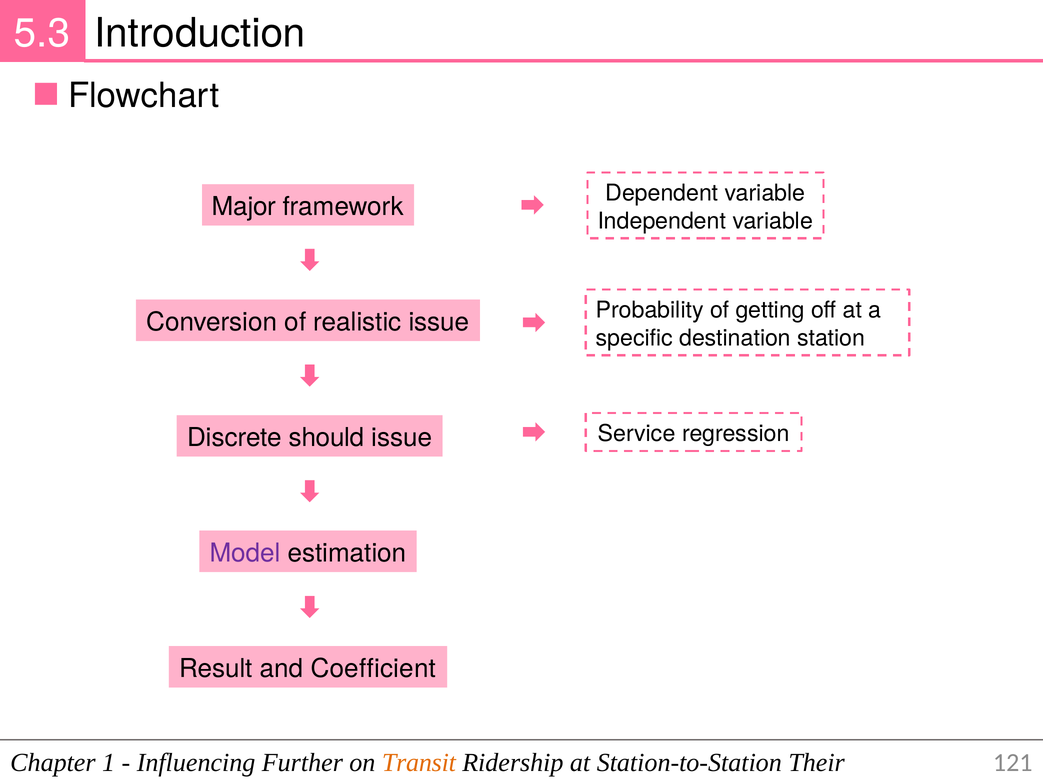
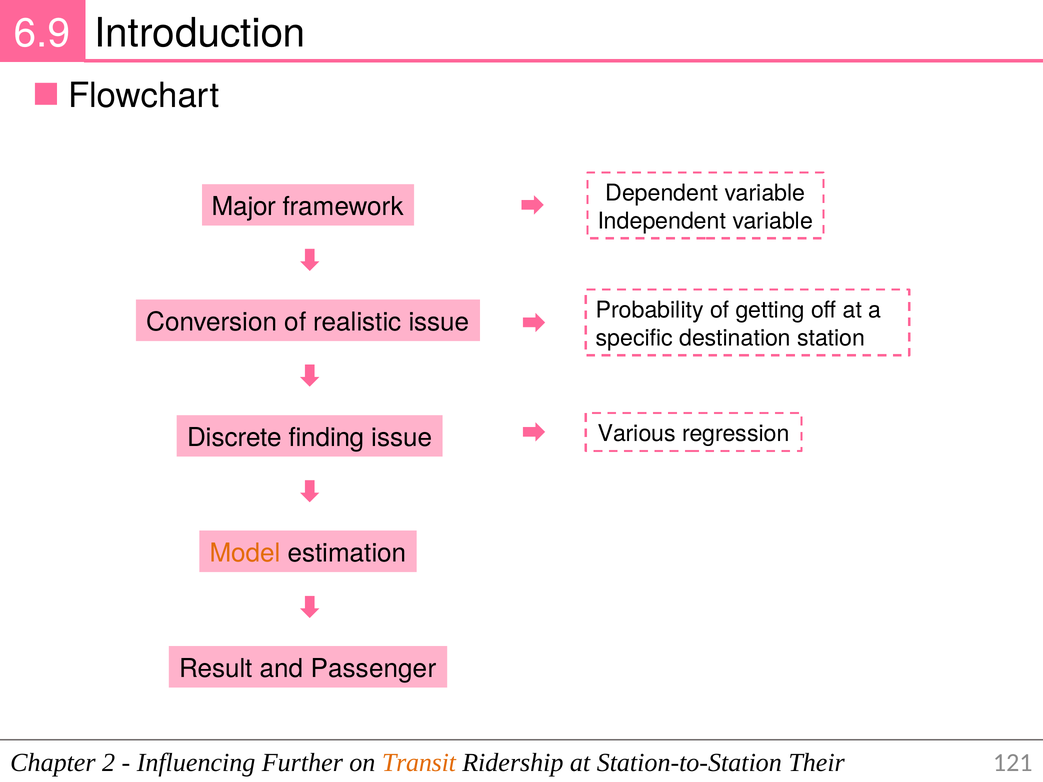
5.3: 5.3 -> 6.9 (42, 33)
should: should -> finding (327, 438)
Service: Service -> Various (637, 434)
Model colour: purple -> orange (245, 553)
Coefficient: Coefficient -> Passenger (373, 669)
1: 1 -> 2 (109, 763)
